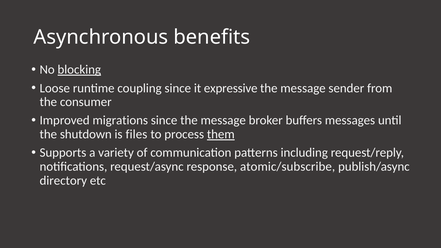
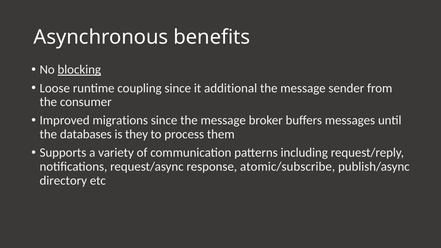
expressive: expressive -> additional (231, 88)
shutdown: shutdown -> databases (86, 134)
files: files -> they (137, 134)
them underline: present -> none (221, 134)
